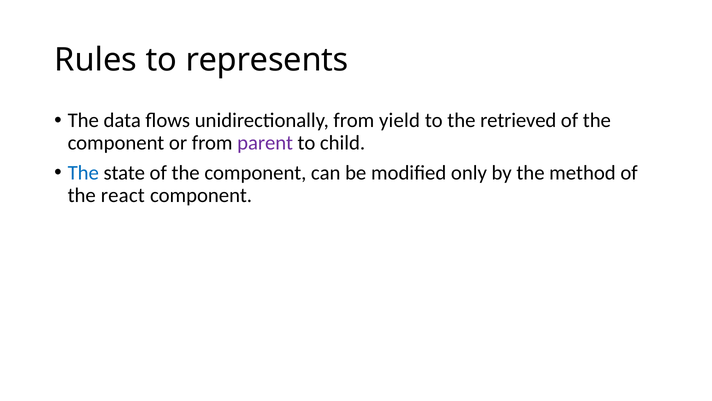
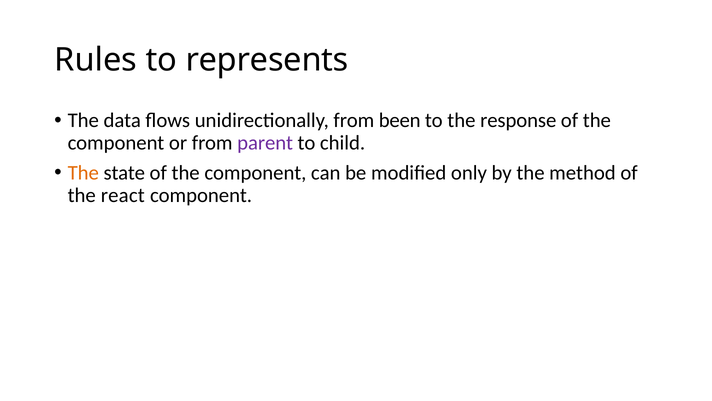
yield: yield -> been (400, 120)
retrieved: retrieved -> response (518, 120)
The colour: blue -> orange (83, 173)
